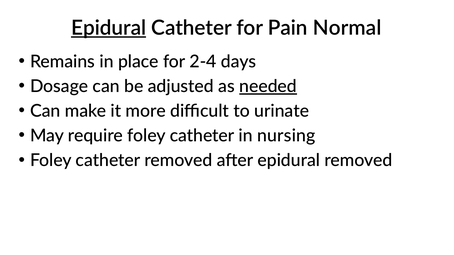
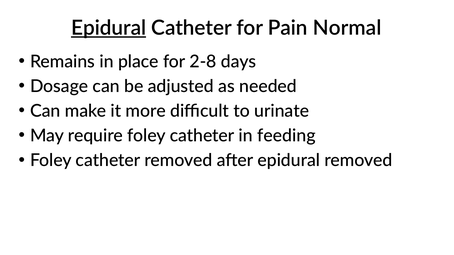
2-4: 2-4 -> 2-8 (203, 62)
needed underline: present -> none (268, 87)
nursing: nursing -> feeding (286, 136)
